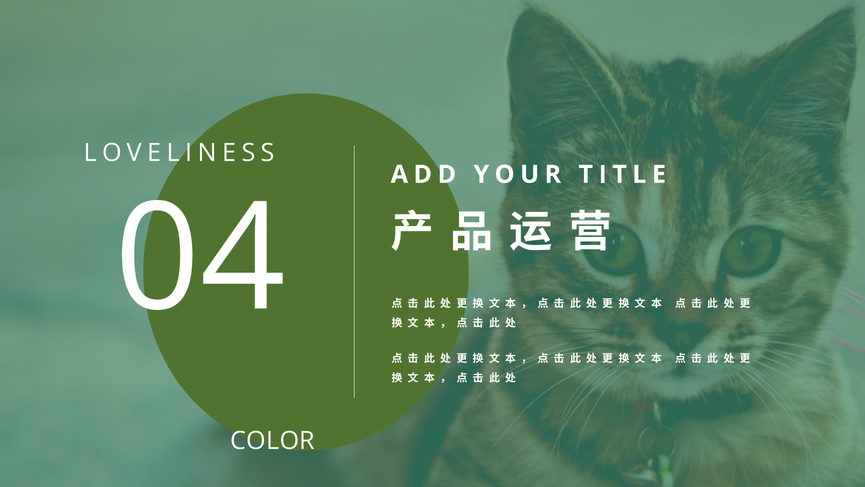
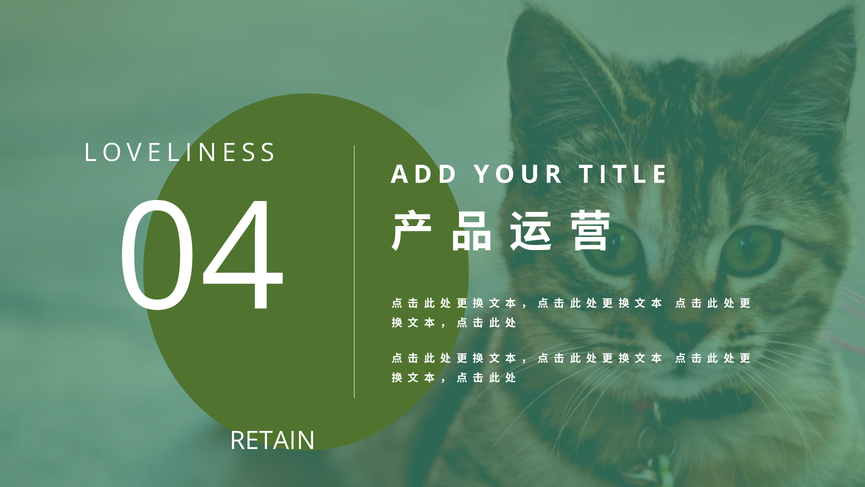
COLOR: COLOR -> RETAIN (273, 441)
